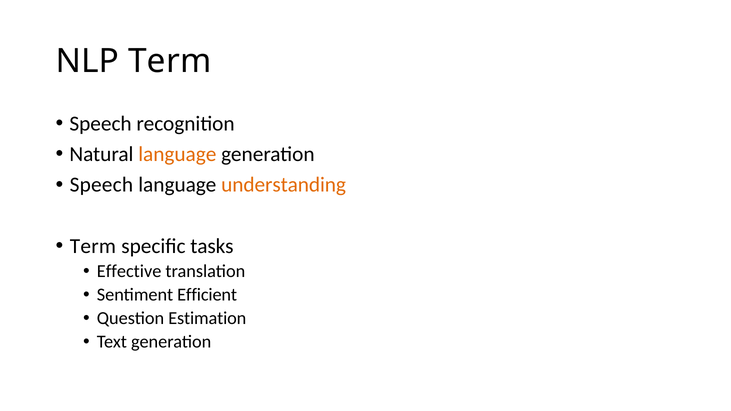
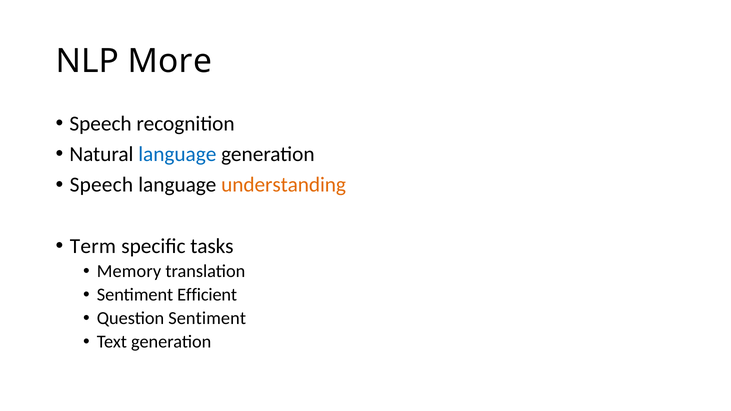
NLP Term: Term -> More (170, 61)
language colour: orange -> blue (177, 154)
Effective: Effective -> Memory (129, 271)
Question Estimation: Estimation -> Sentiment (207, 318)
